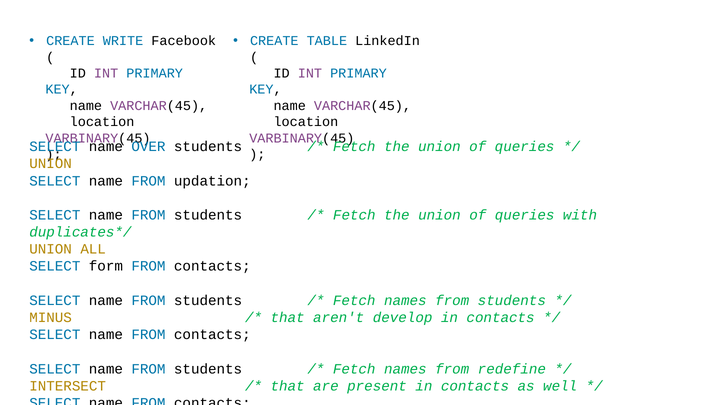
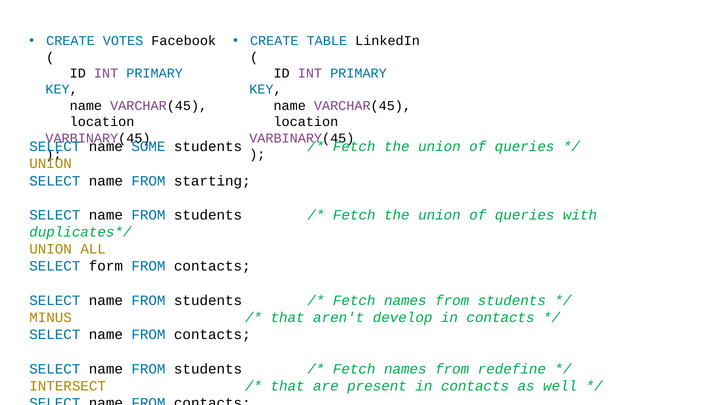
WRITE: WRITE -> VOTES (123, 41)
OVER: OVER -> SOME (148, 146)
updation: updation -> starting (212, 181)
